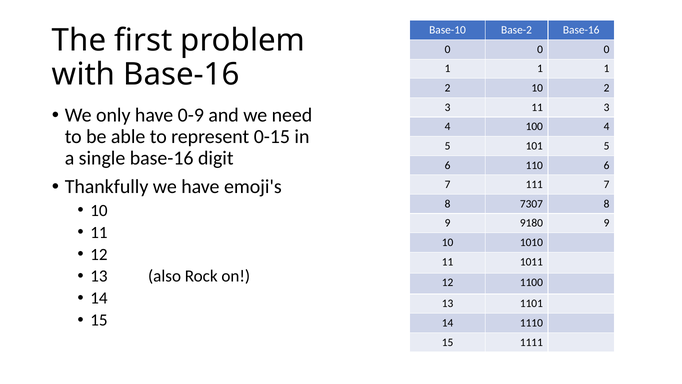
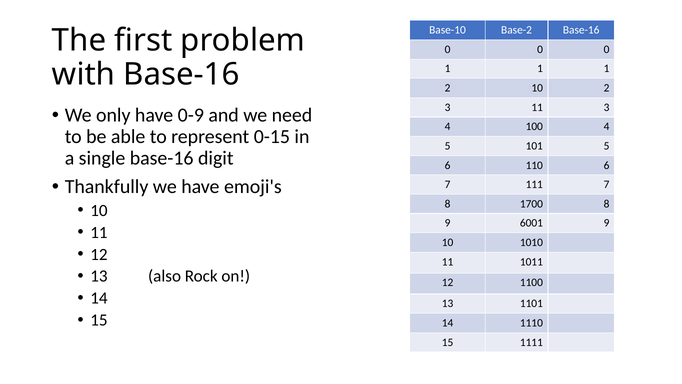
7307: 7307 -> 1700 (531, 204)
9180: 9180 -> 6001 (531, 223)
